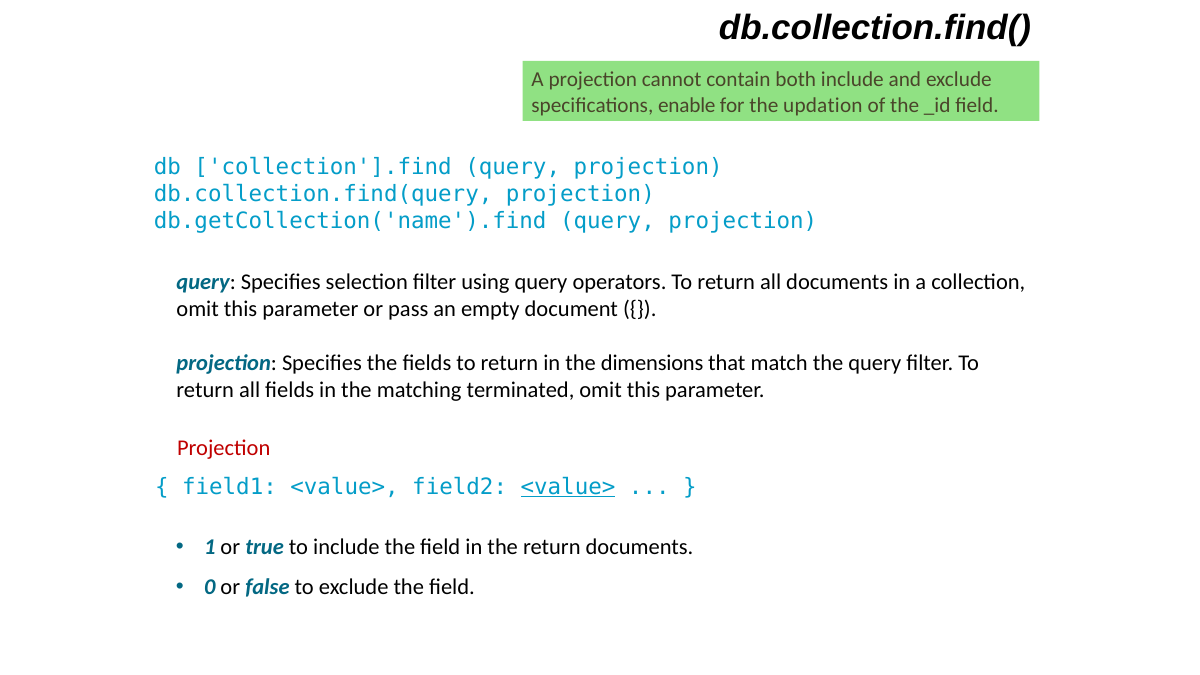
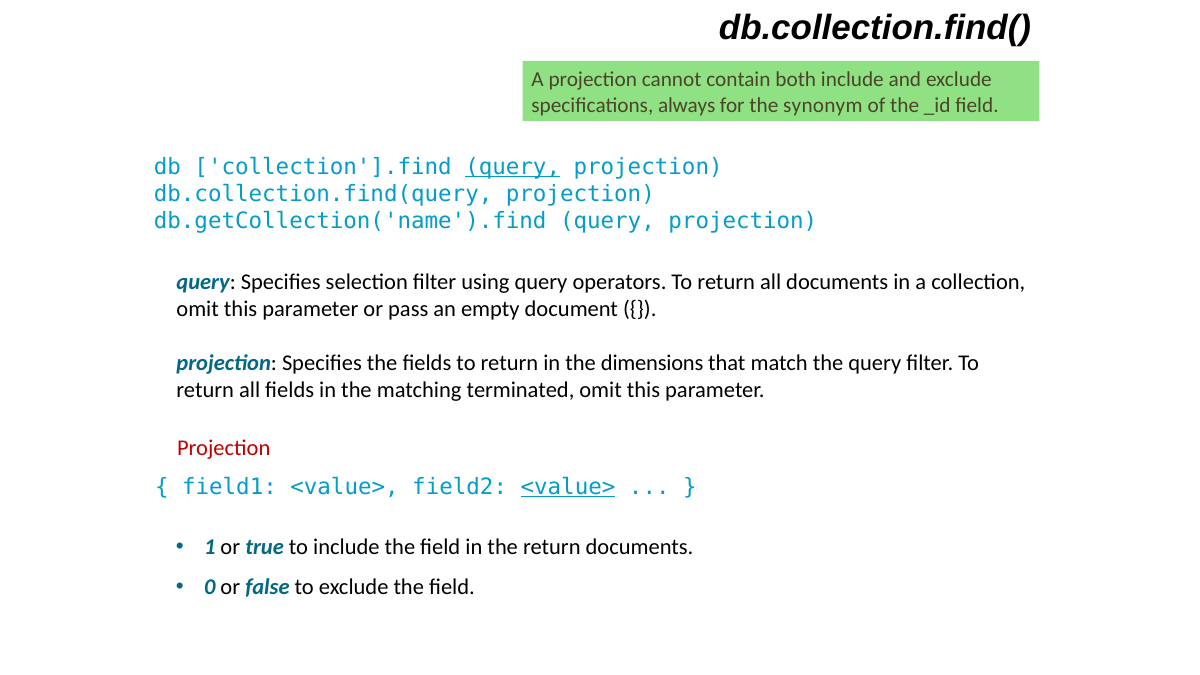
enable: enable -> always (687, 105)
updation: updation -> synonym (823, 105)
query underline: none -> present (513, 167)
